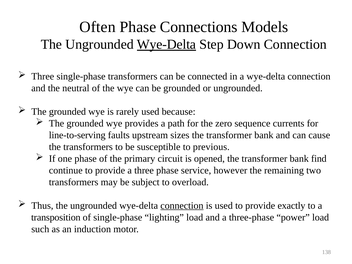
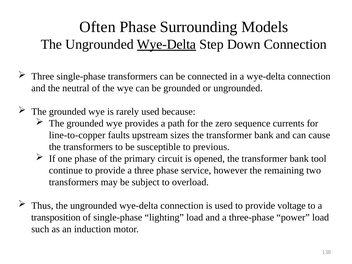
Connections: Connections -> Surrounding (199, 27)
line-to-serving: line-to-serving -> line-to-copper (77, 135)
find: find -> tool (319, 159)
connection underline: present -> none (182, 206)
exactly: exactly -> voltage (292, 206)
